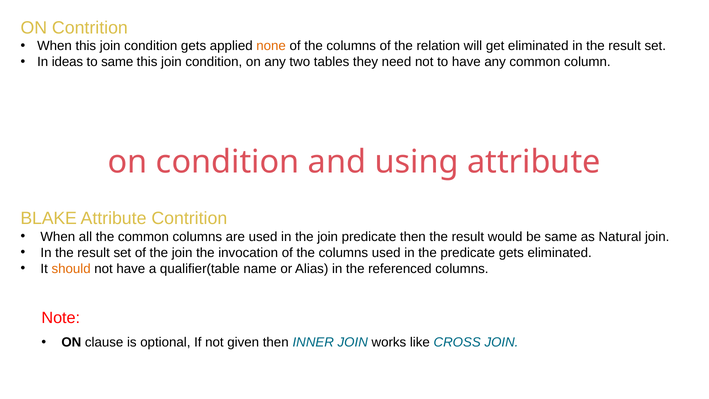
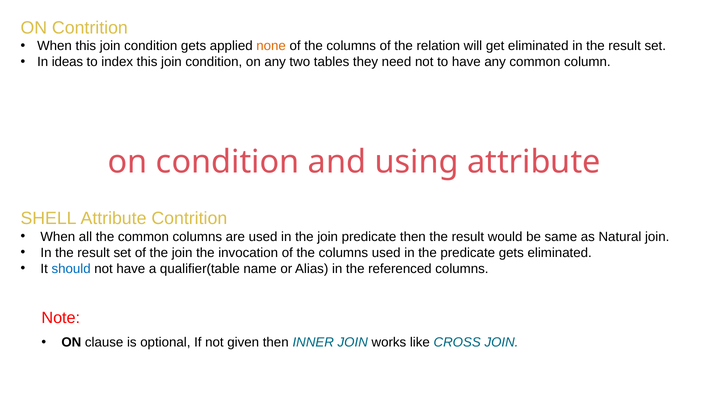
to same: same -> index (117, 62)
BLAKE: BLAKE -> SHELL (49, 218)
should colour: orange -> blue (71, 269)
